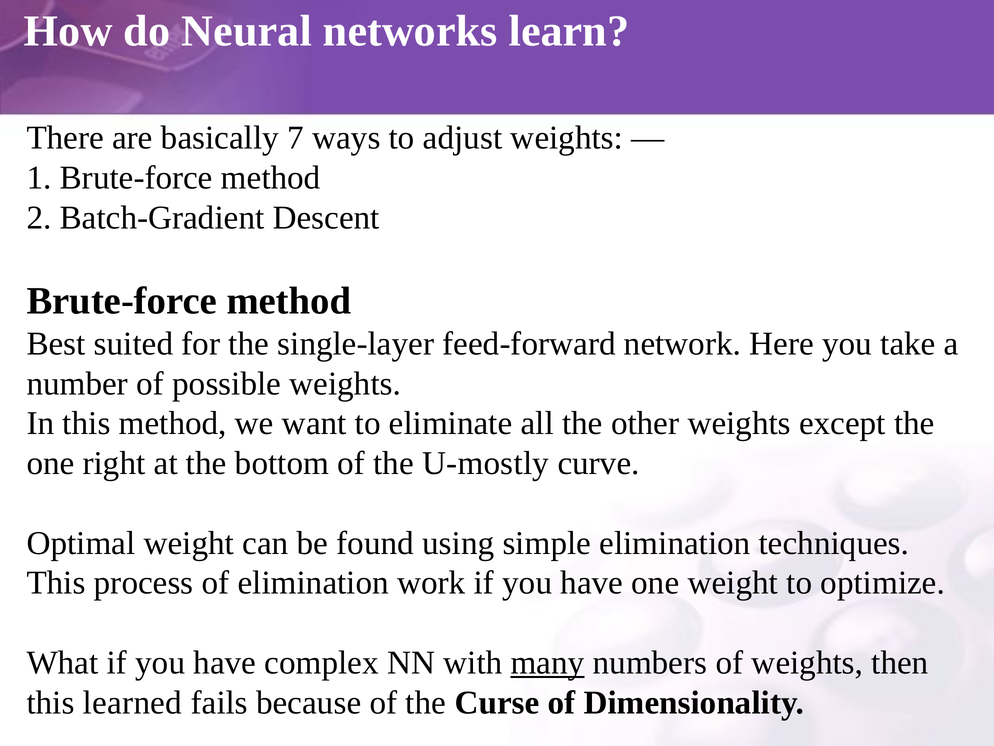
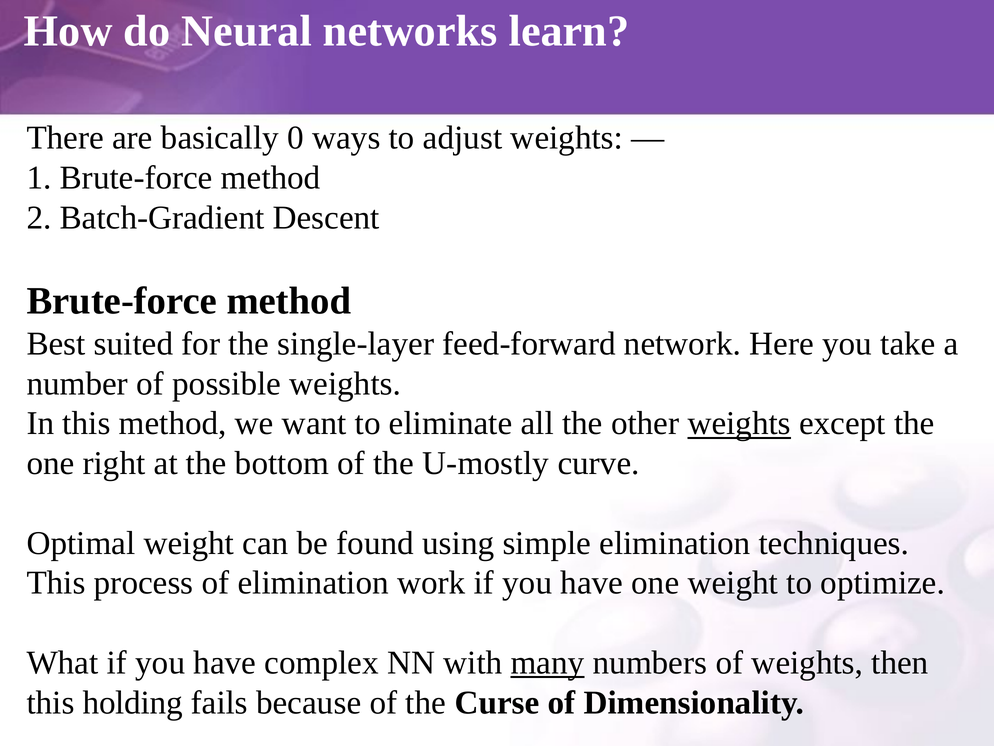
7: 7 -> 0 (296, 138)
weights underline: none -> present (739, 424)
learned: learned -> holding (133, 703)
